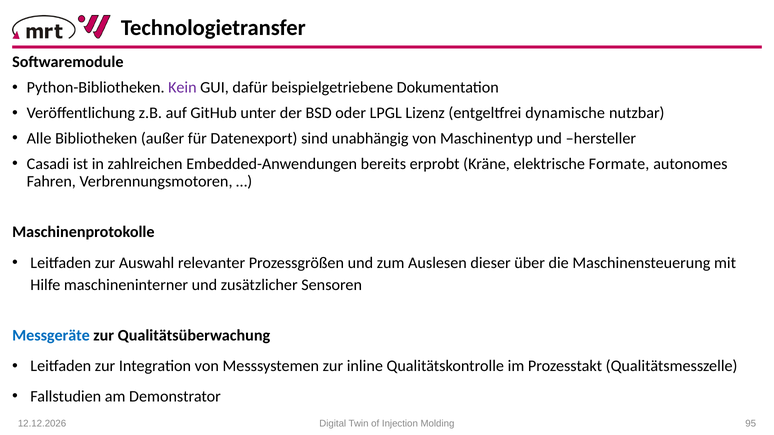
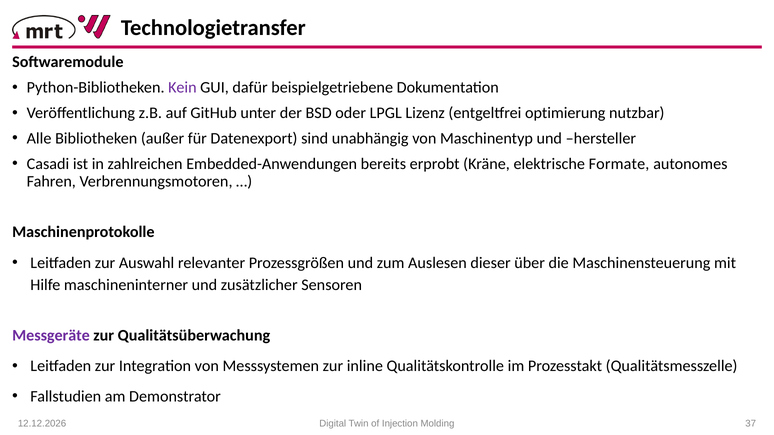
dynamische: dynamische -> optimierung (565, 113)
Messgeräte colour: blue -> purple (51, 336)
95: 95 -> 37 (751, 424)
